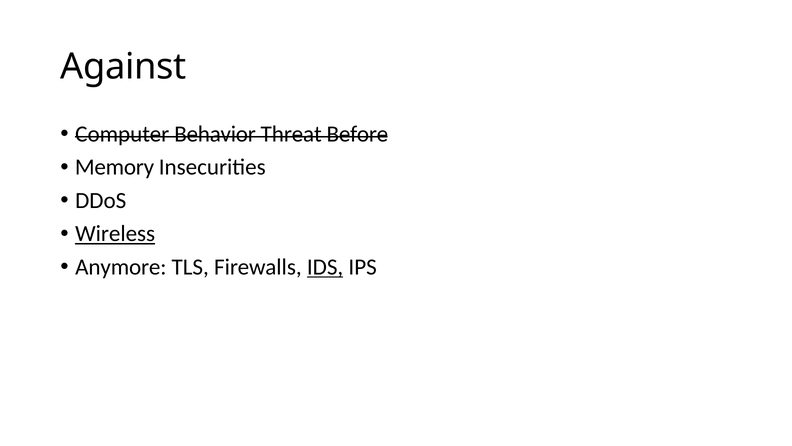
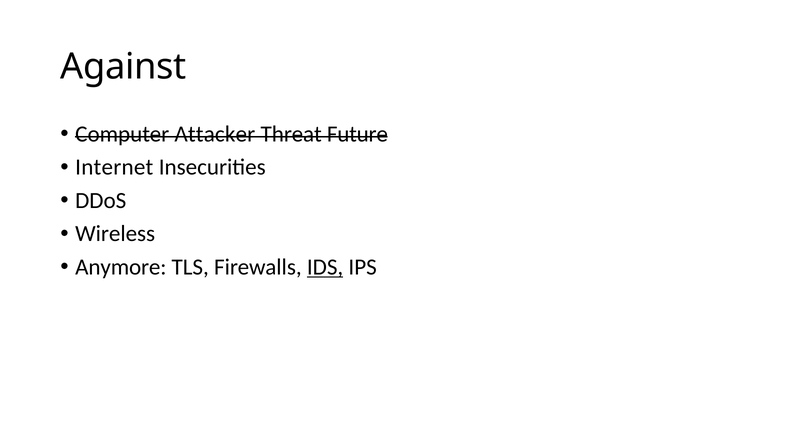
Behavior: Behavior -> Attacker (215, 134)
Before: Before -> Future (357, 134)
Memory: Memory -> Internet (114, 167)
Wireless underline: present -> none (115, 234)
